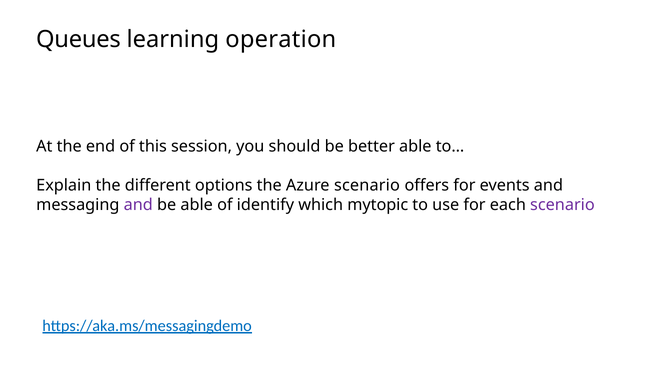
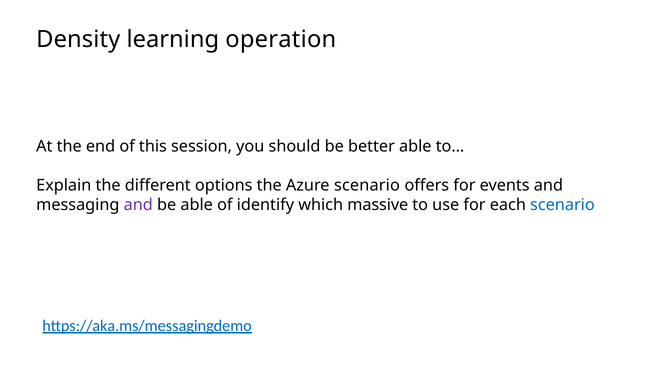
Queues: Queues -> Density (78, 39)
mytopic: mytopic -> massive (378, 205)
scenario colour: purple -> blue (562, 205)
